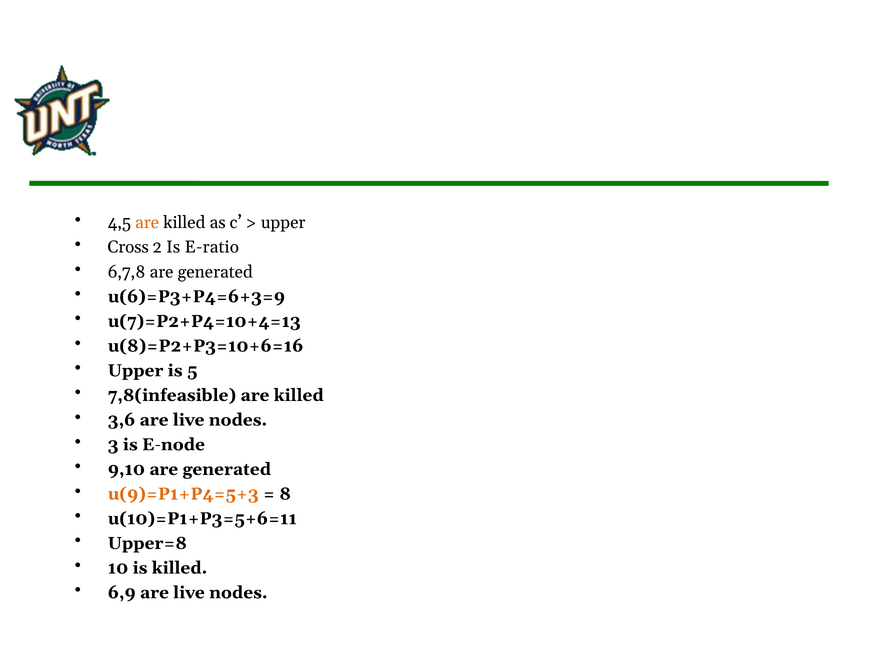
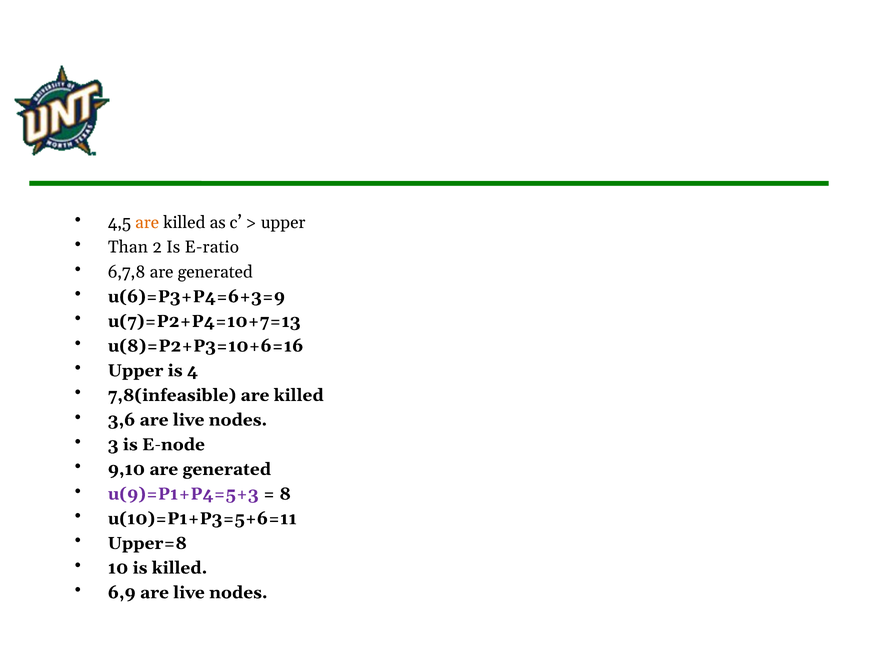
Cross: Cross -> Than (128, 247)
u(7)=P2+P4=10+4=13: u(7)=P2+P4=10+4=13 -> u(7)=P2+P4=10+7=13 (204, 321)
5: 5 -> 4 (192, 371)
u(9)=P1+P4=5+3 colour: orange -> purple (183, 494)
